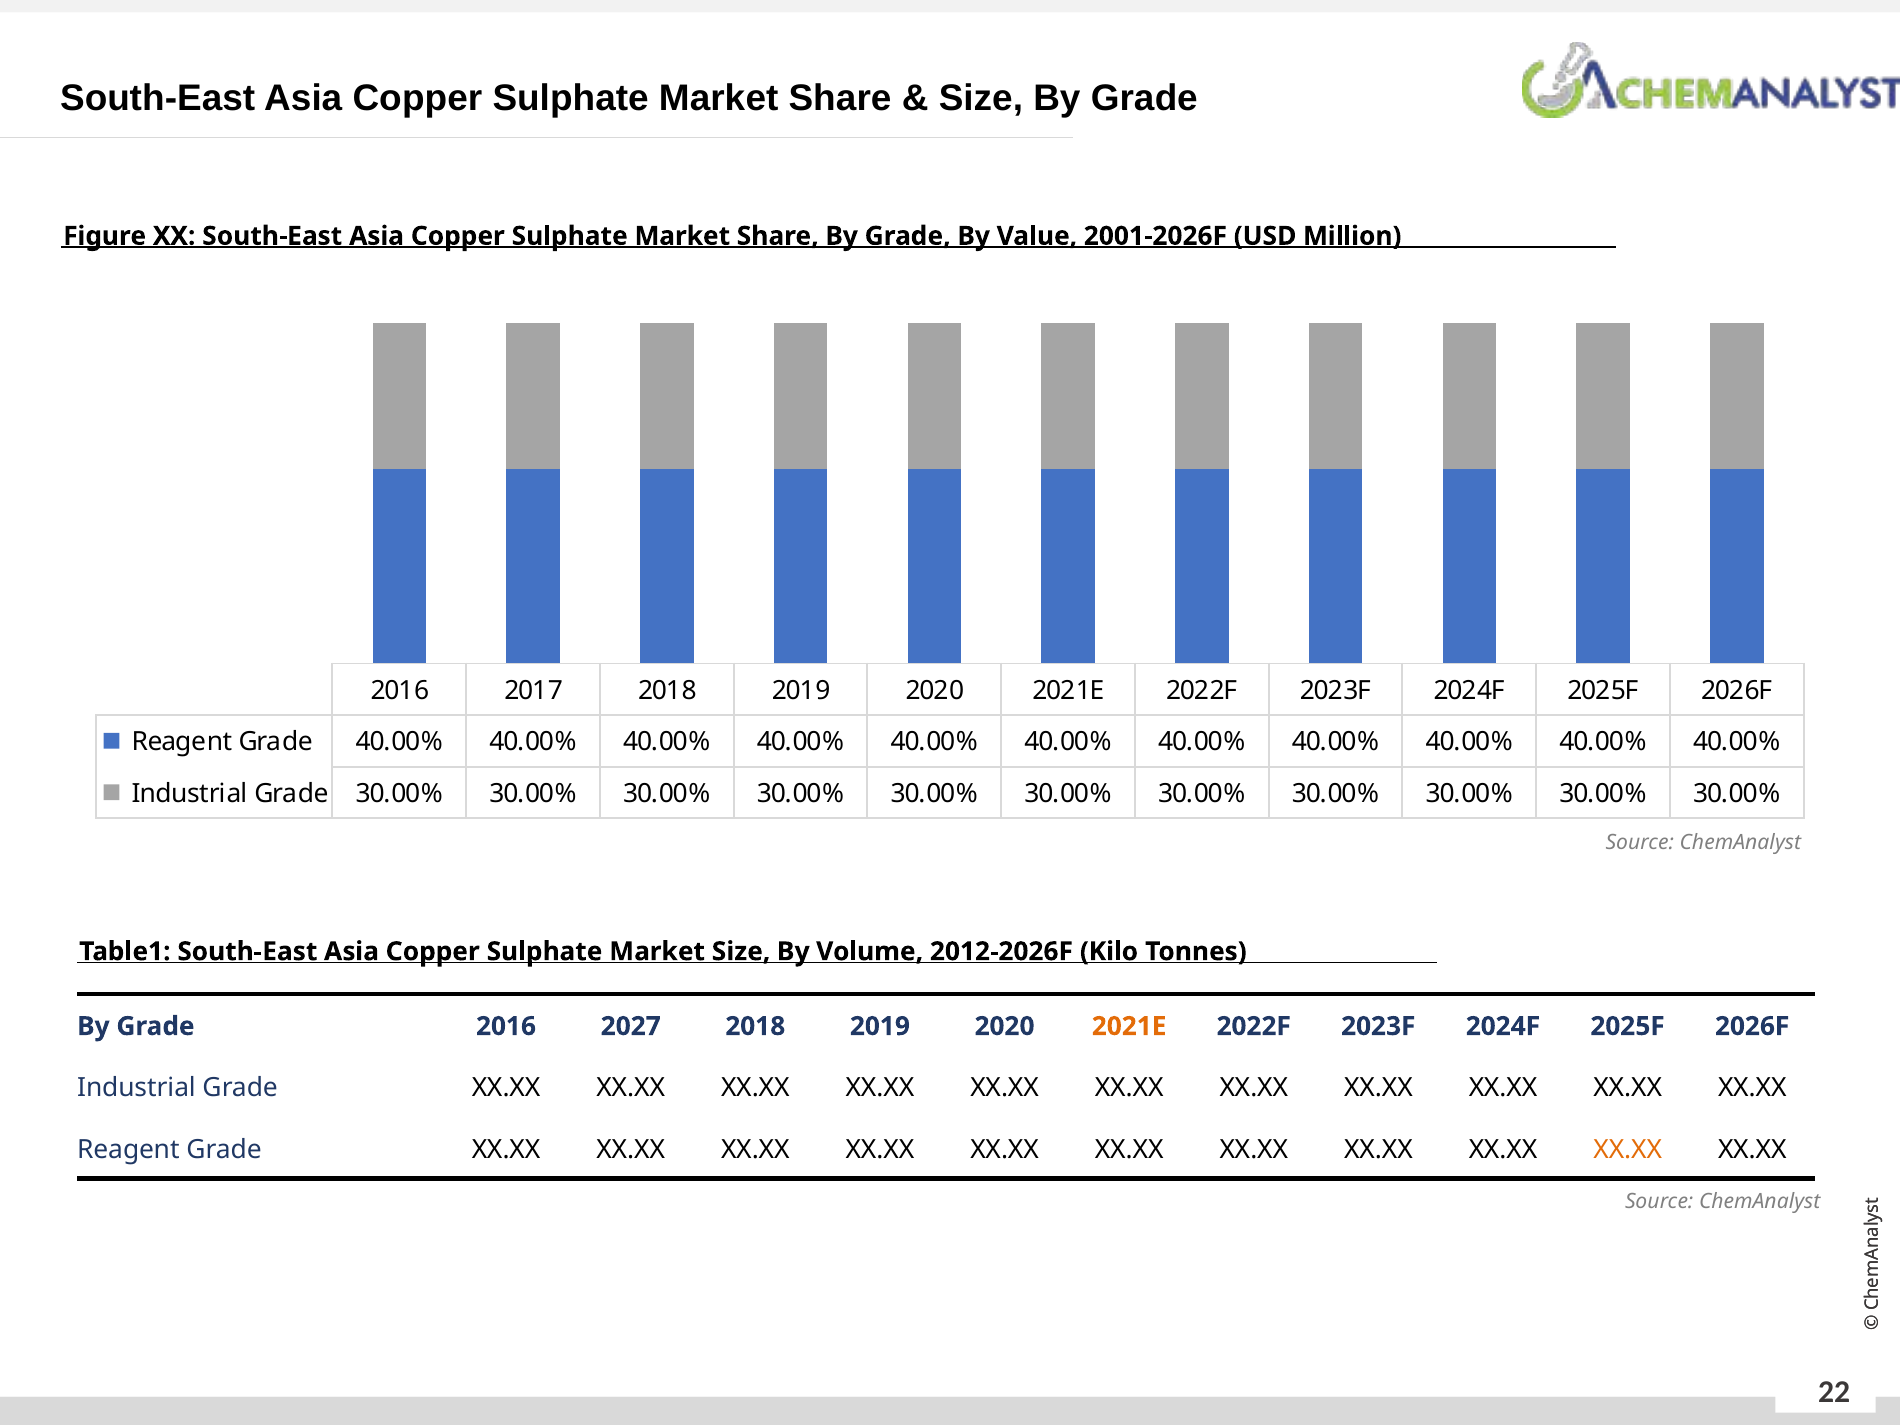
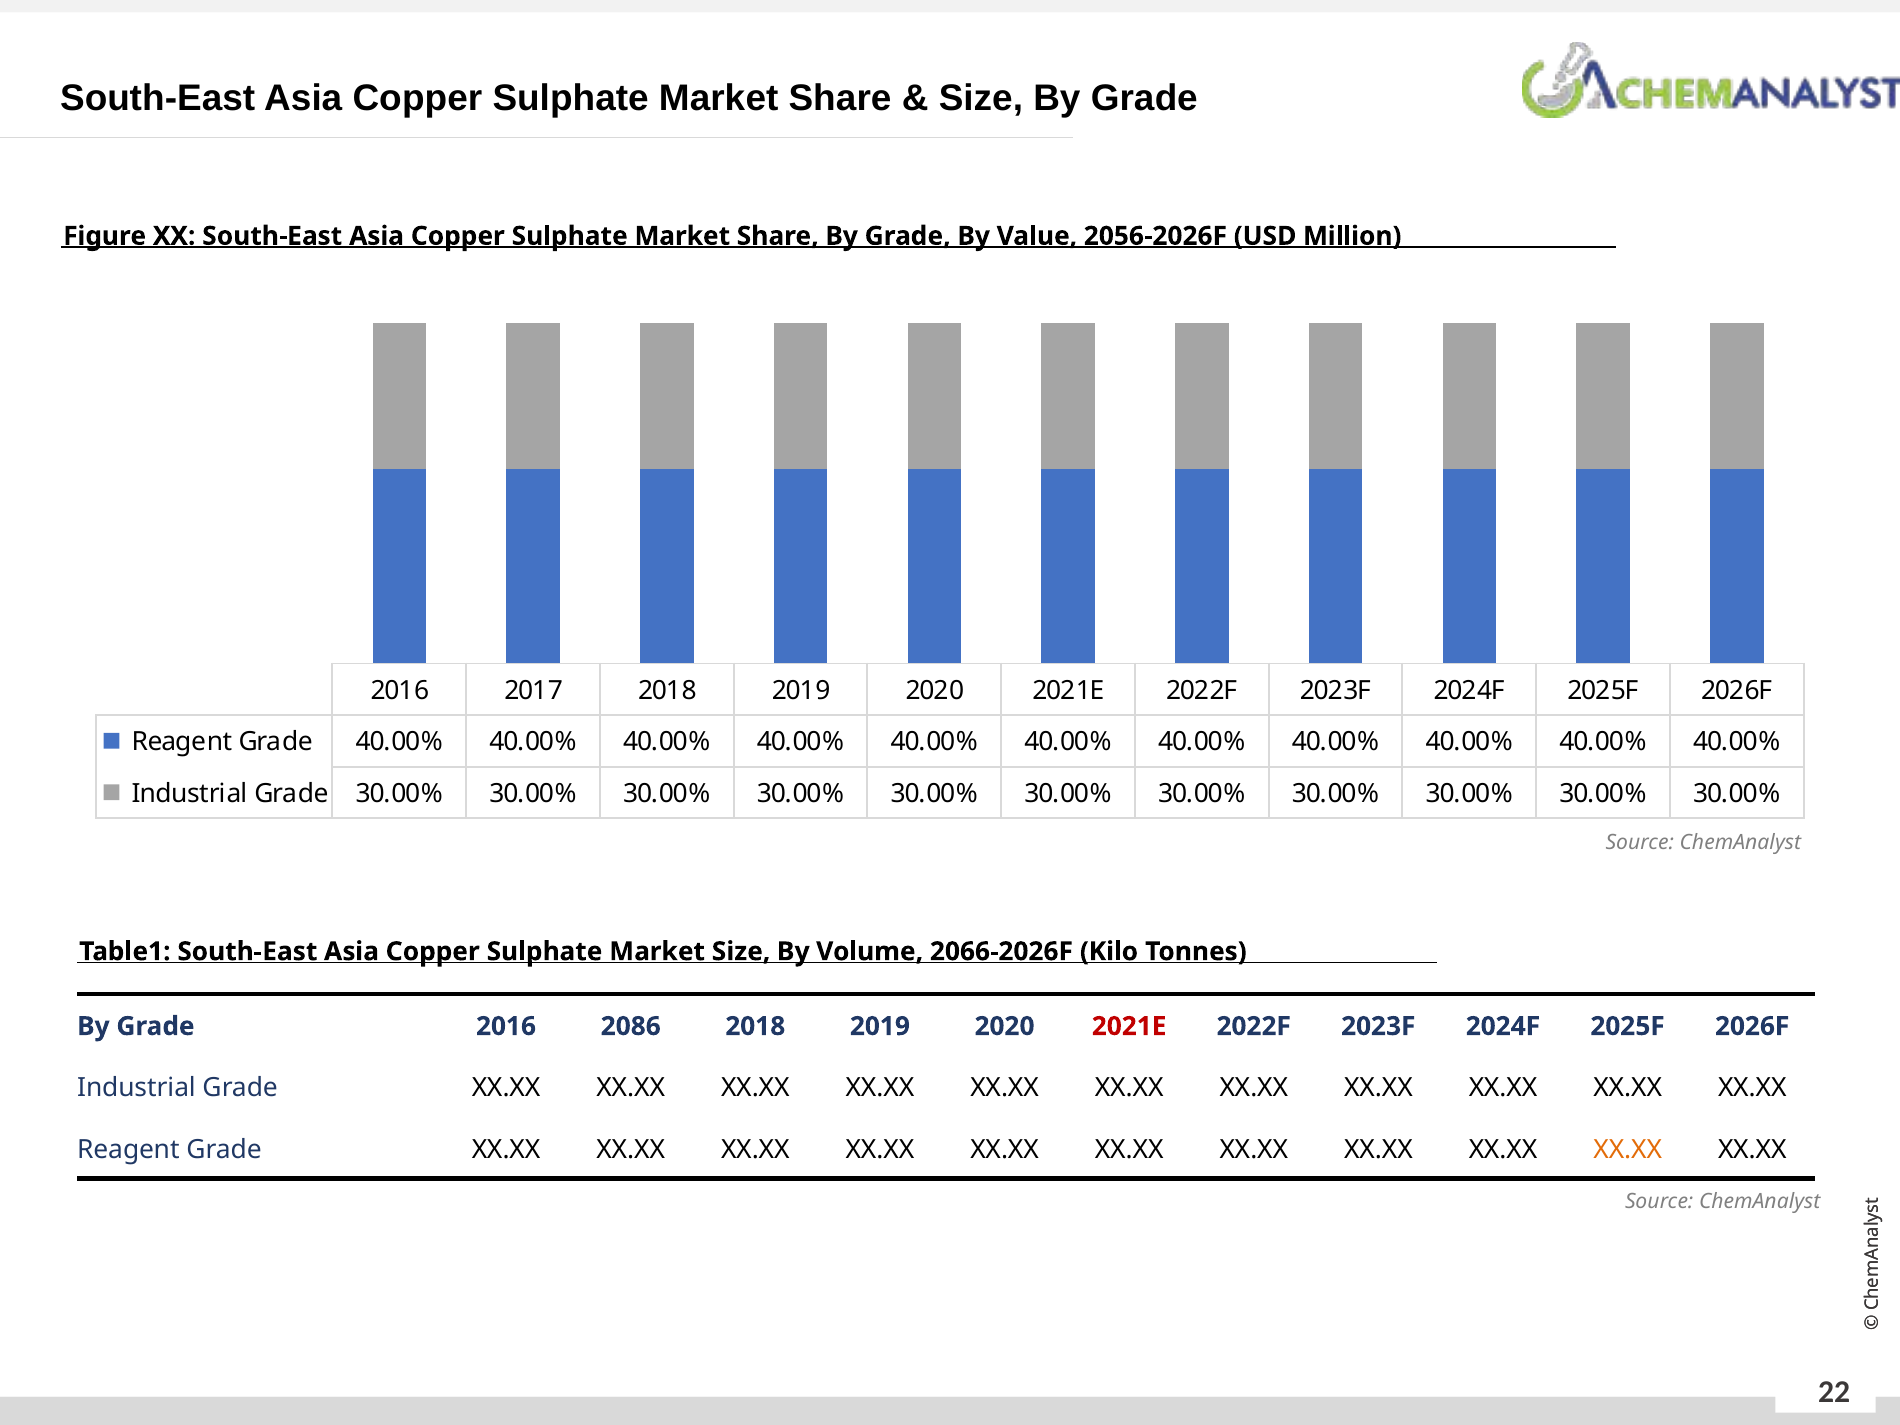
2001-2026F: 2001-2026F -> 2056-2026F (1155, 236)
2012-2026F: 2012-2026F -> 2066-2026F (1001, 952)
2027: 2027 -> 2086 (631, 1026)
2021E colour: orange -> red (1129, 1026)
